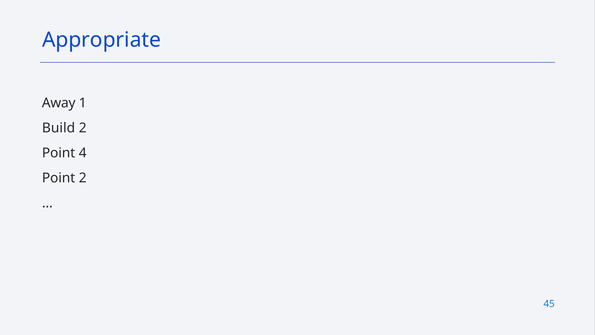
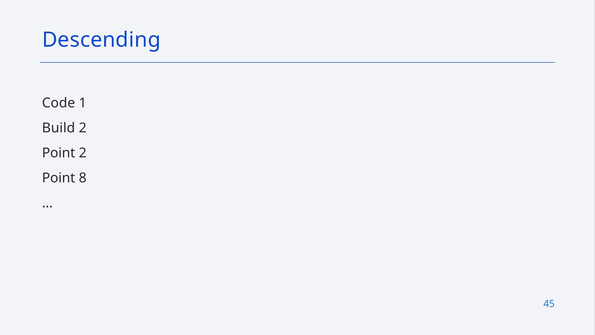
Appropriate: Appropriate -> Descending (101, 40)
Away: Away -> Code (59, 103)
Point 4: 4 -> 2 (83, 153)
Point 2: 2 -> 8 (83, 178)
